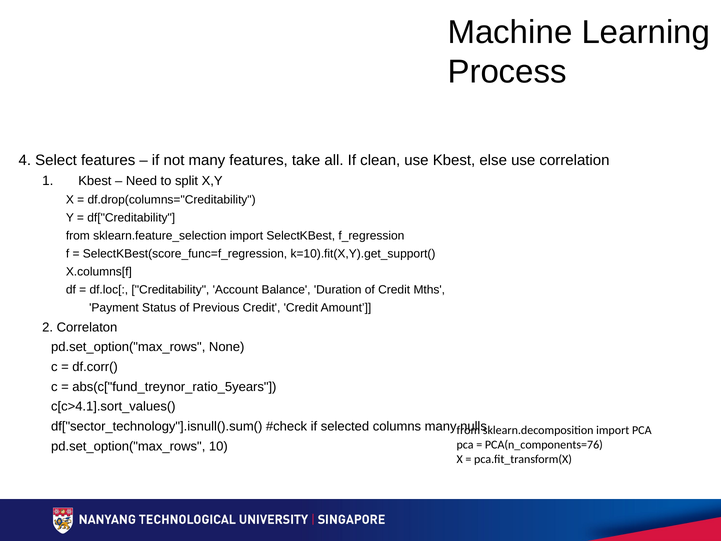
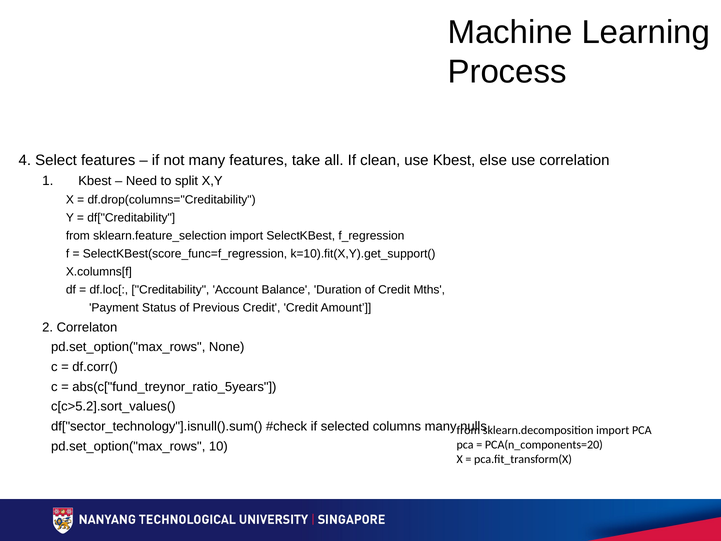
c[c>4.1].sort_values(: c[c>4.1].sort_values( -> c[c>5.2].sort_values( (113, 406)
PCA(n_components=76: PCA(n_components=76 -> PCA(n_components=20 (544, 445)
